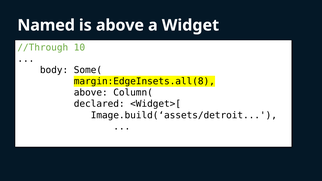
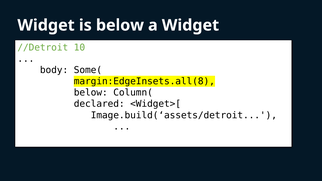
Named: Named -> Widget (46, 25)
is above: above -> below (120, 25)
//Through: //Through -> //Detroit (43, 48)
above: above -> below (91, 93)
